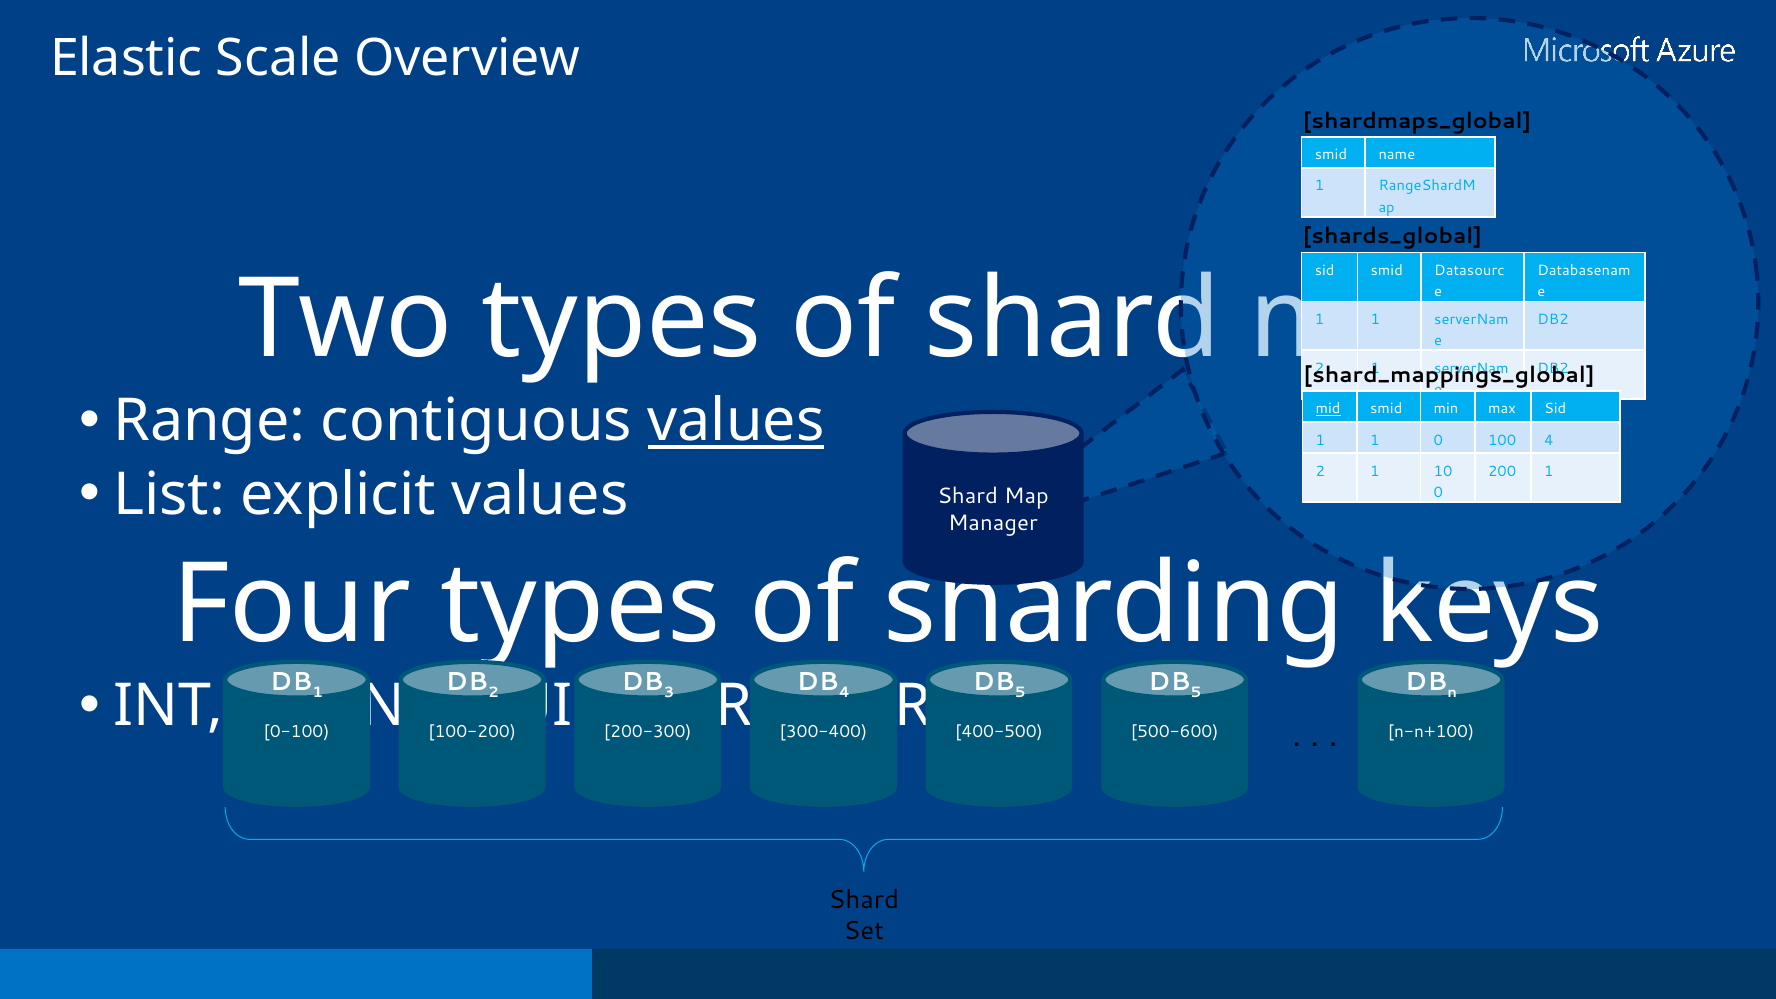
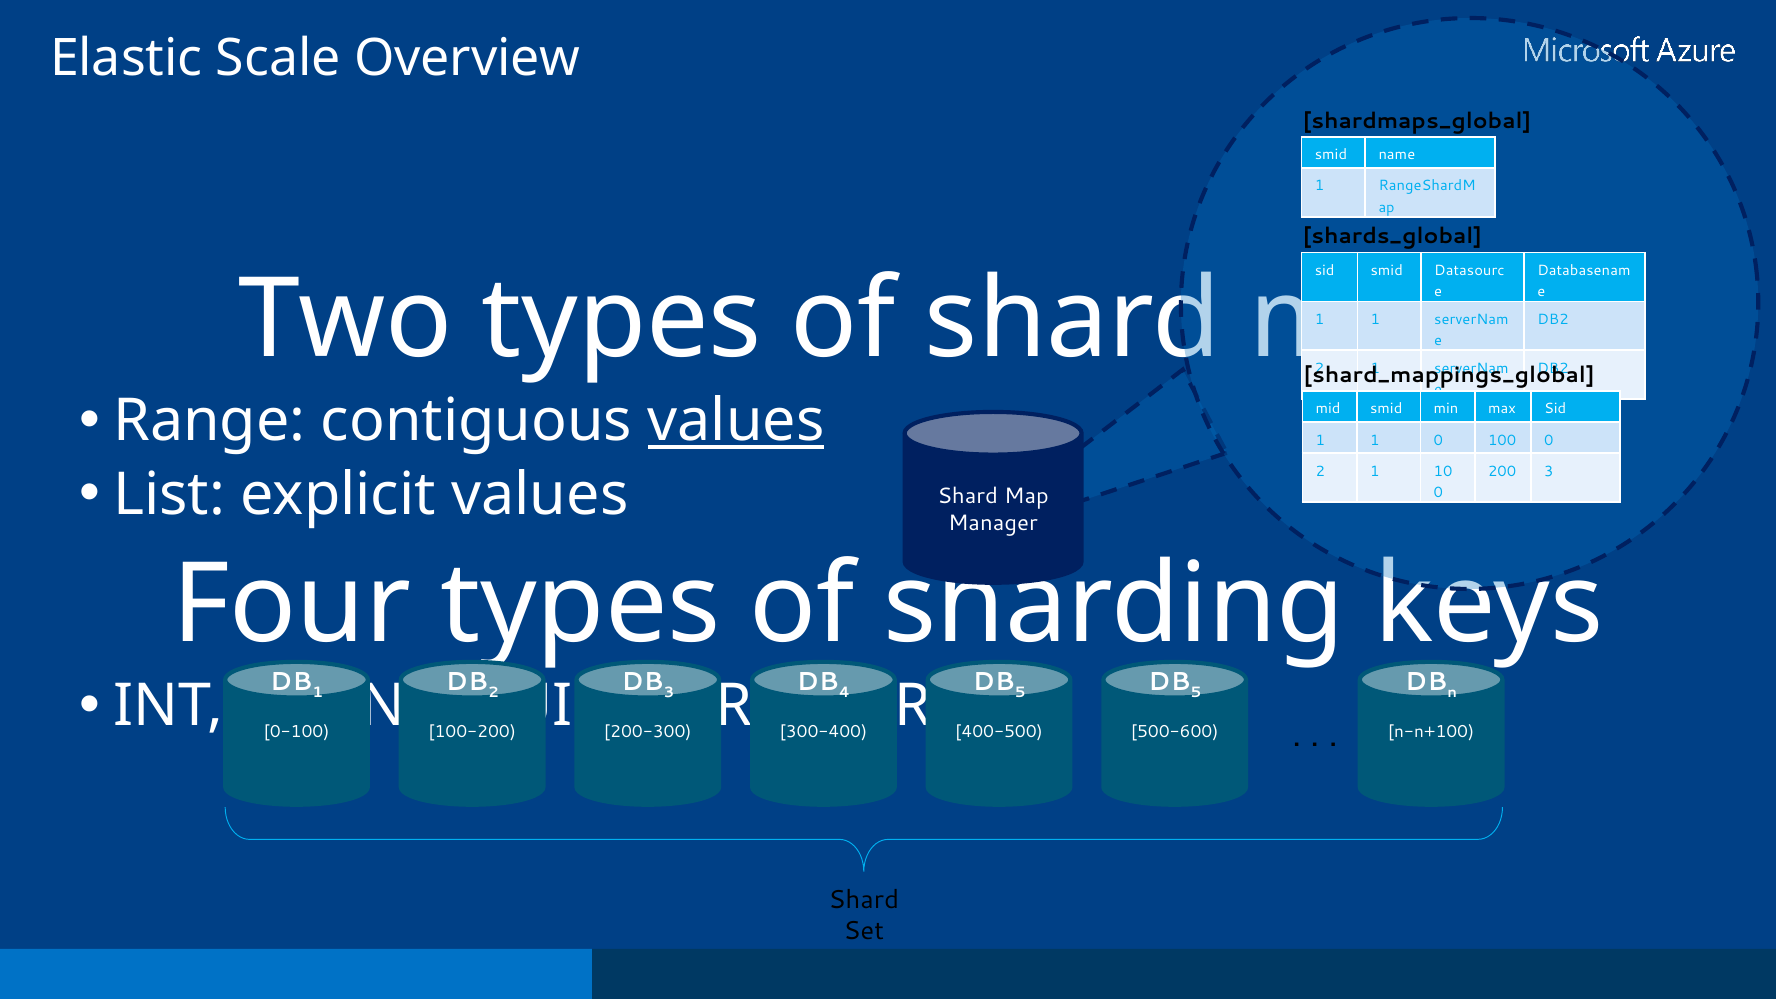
mid underline: present -> none (1328, 409)
100 4: 4 -> 0 (1549, 440)
200 1: 1 -> 3 (1549, 471)
